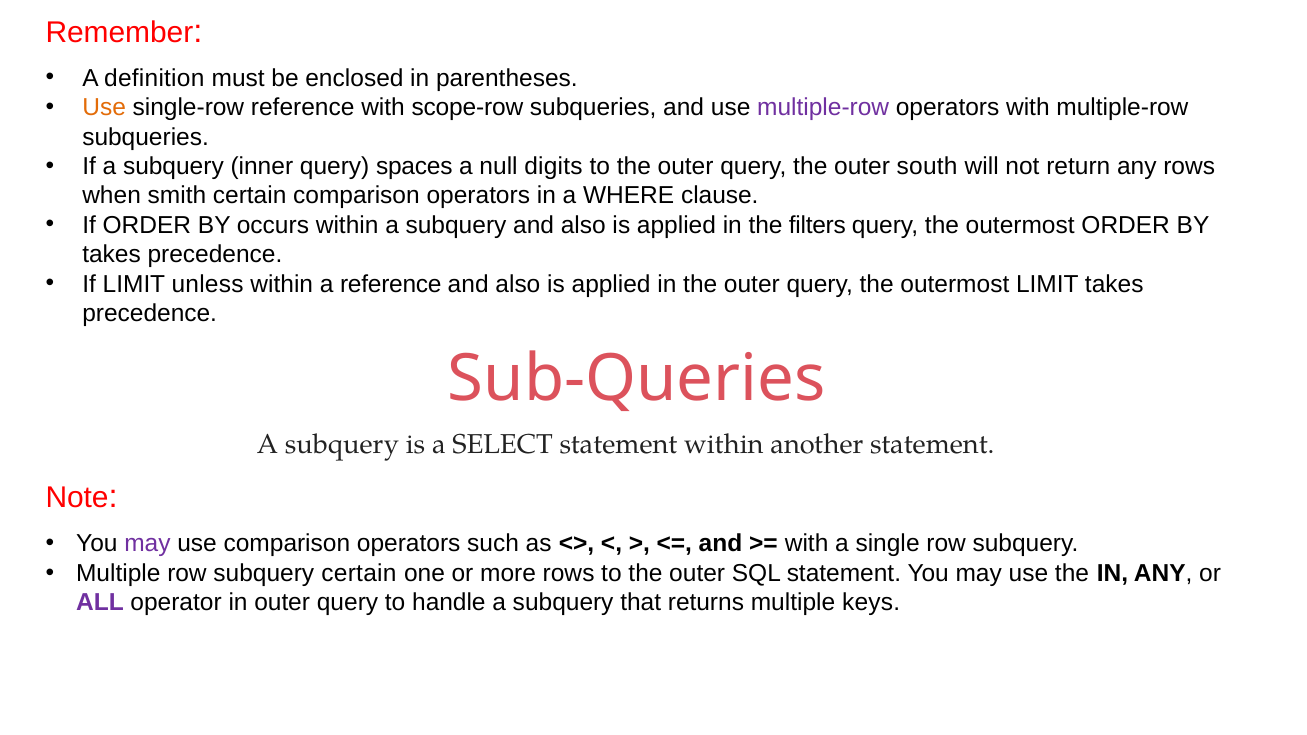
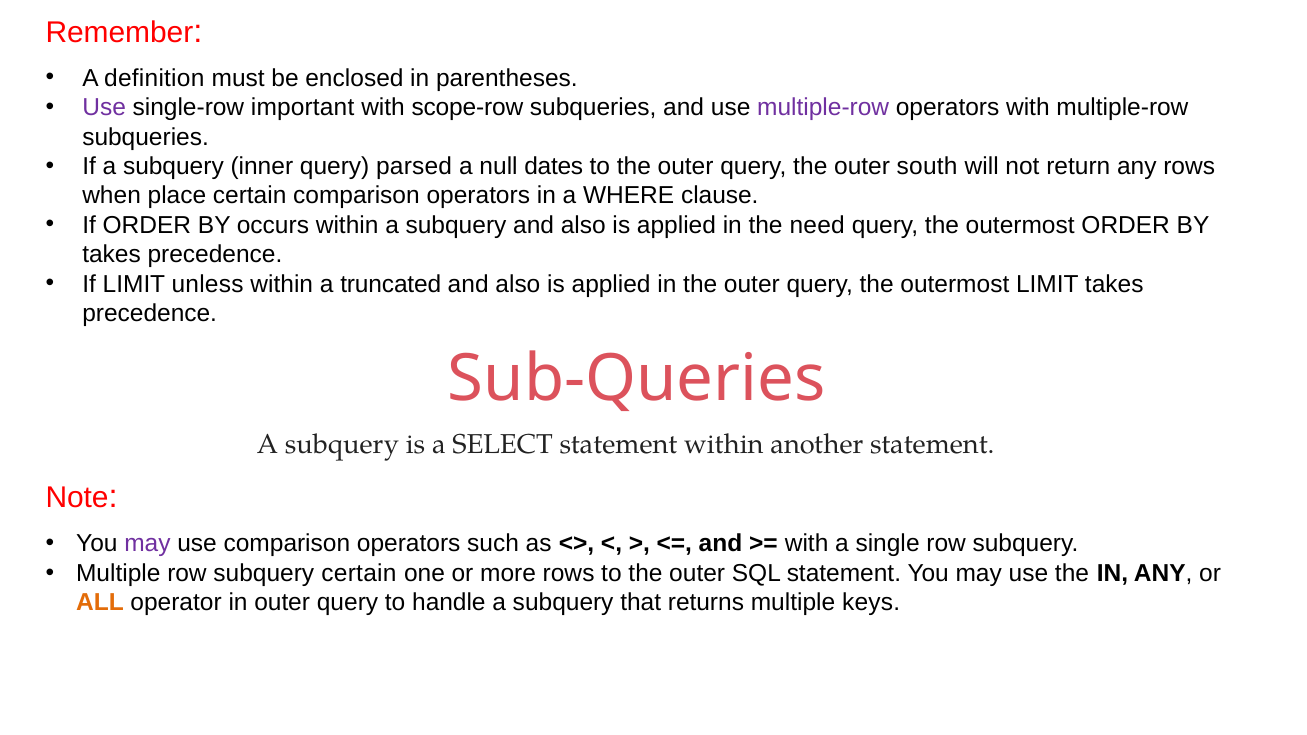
Use colour: orange -> purple (104, 108)
single-row reference: reference -> important (303, 108)
spaces: spaces -> parsed (414, 166)
digits: digits -> dates (554, 166)
smith: smith -> place (177, 196)
filters: filters -> need (817, 225)
a reference: reference -> truncated (391, 284)
ALL colour: purple -> orange (100, 603)
